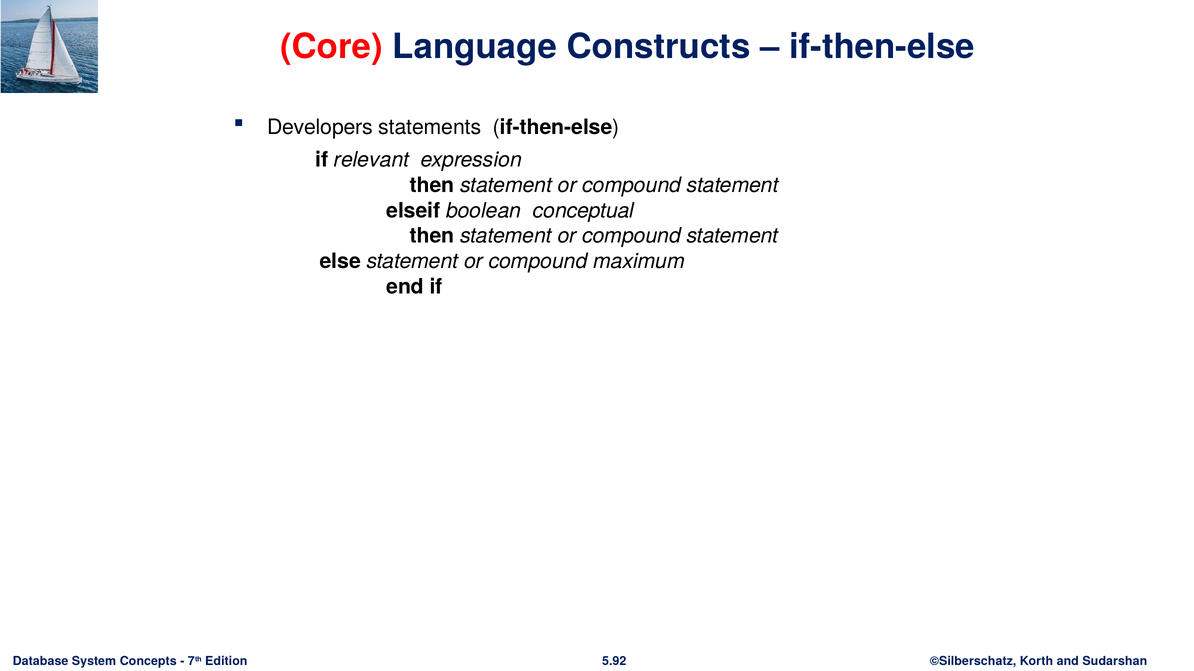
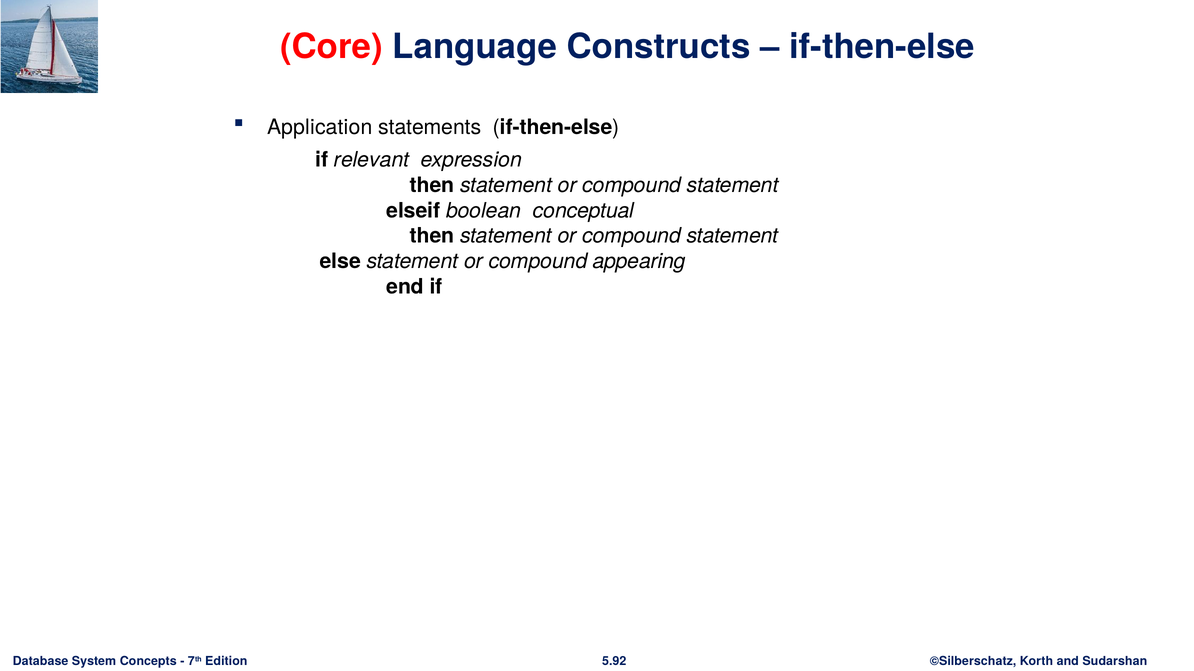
Developers: Developers -> Application (320, 127)
maximum: maximum -> appearing (639, 262)
